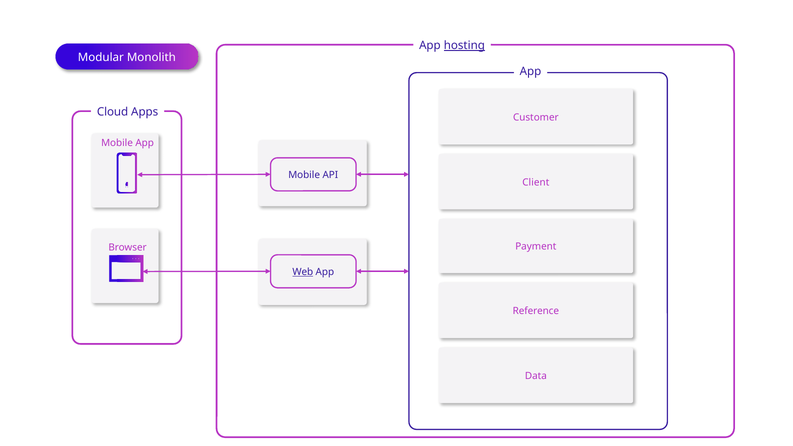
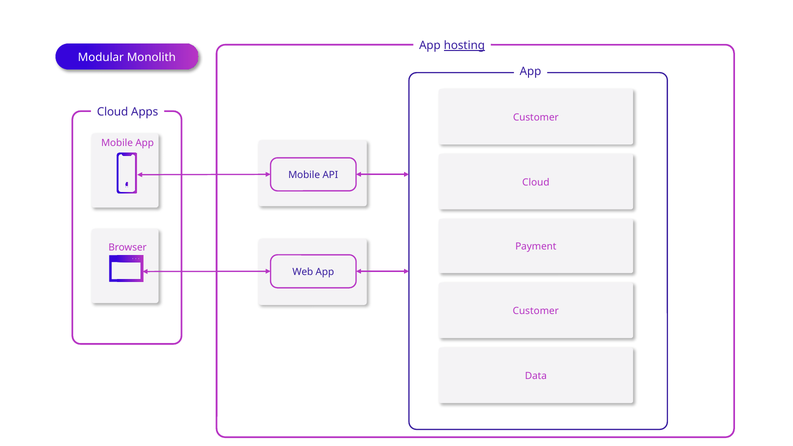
Client: Client -> Cloud (536, 182)
Web underline: present -> none (303, 272)
Reference: Reference -> Customer (536, 311)
